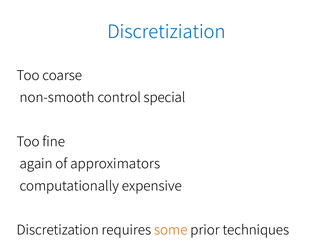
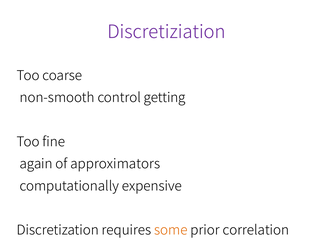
Discretiziation colour: blue -> purple (166, 32)
special: special -> getting (165, 98)
techniques: techniques -> correlation (256, 230)
